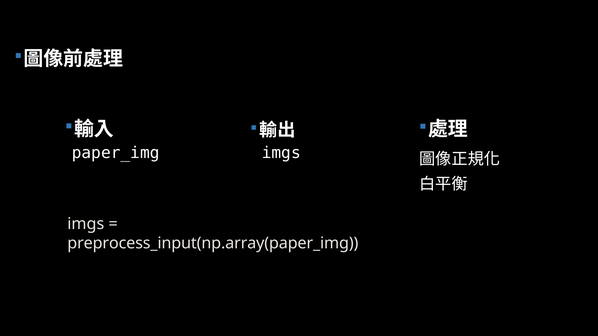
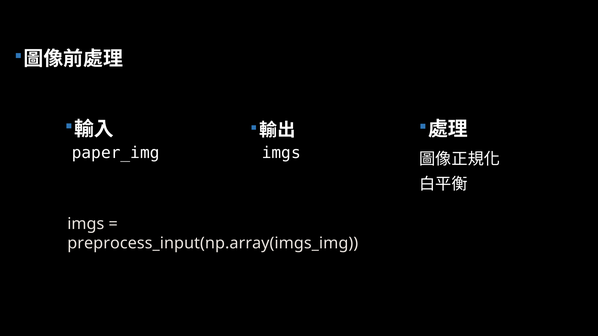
preprocess_input(np.array(paper_img: preprocess_input(np.array(paper_img -> preprocess_input(np.array(imgs_img (213, 243)
